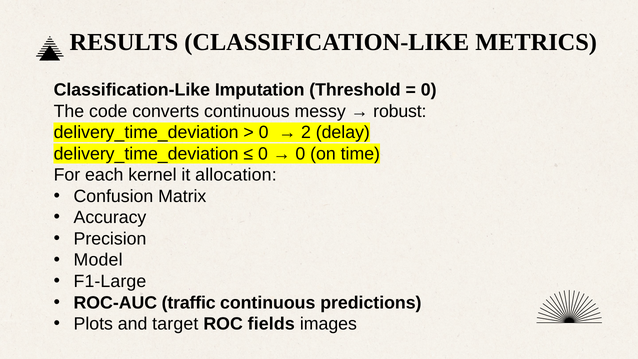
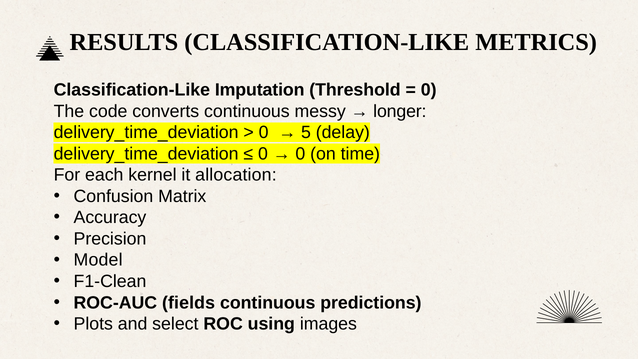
robust: robust -> longer (400, 111)
2: 2 -> 5 (306, 132)
F1-Large: F1-Large -> F1-Clean (110, 281)
traffic: traffic -> fields (189, 303)
target: target -> select (175, 324)
fields: fields -> using (271, 324)
